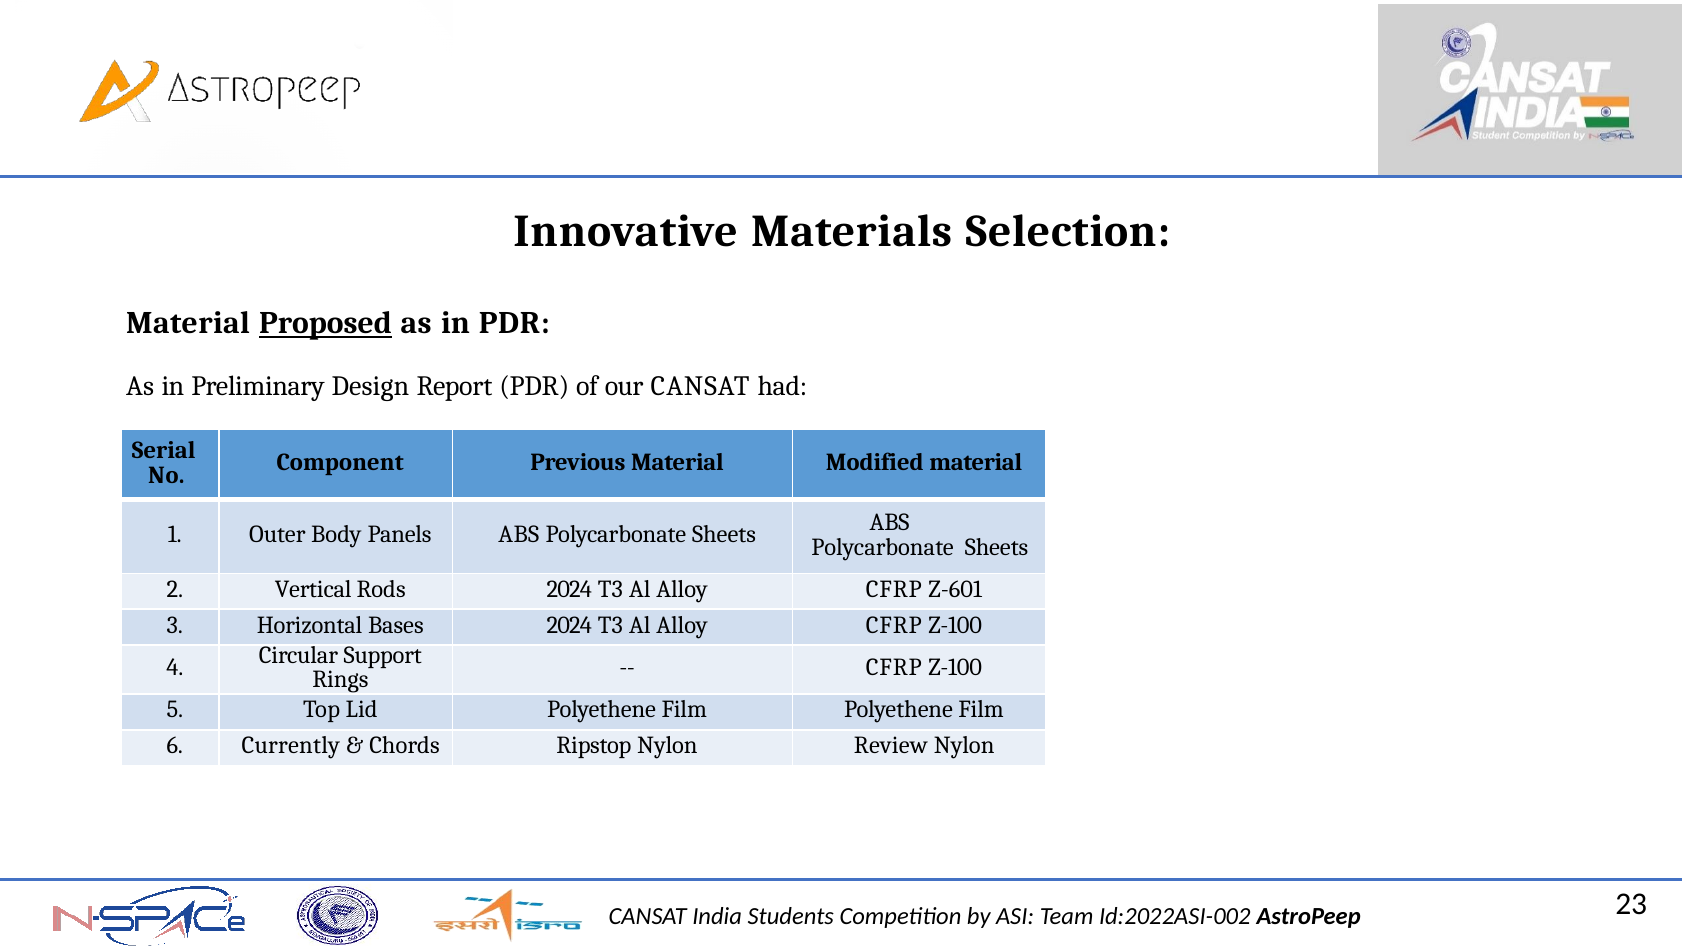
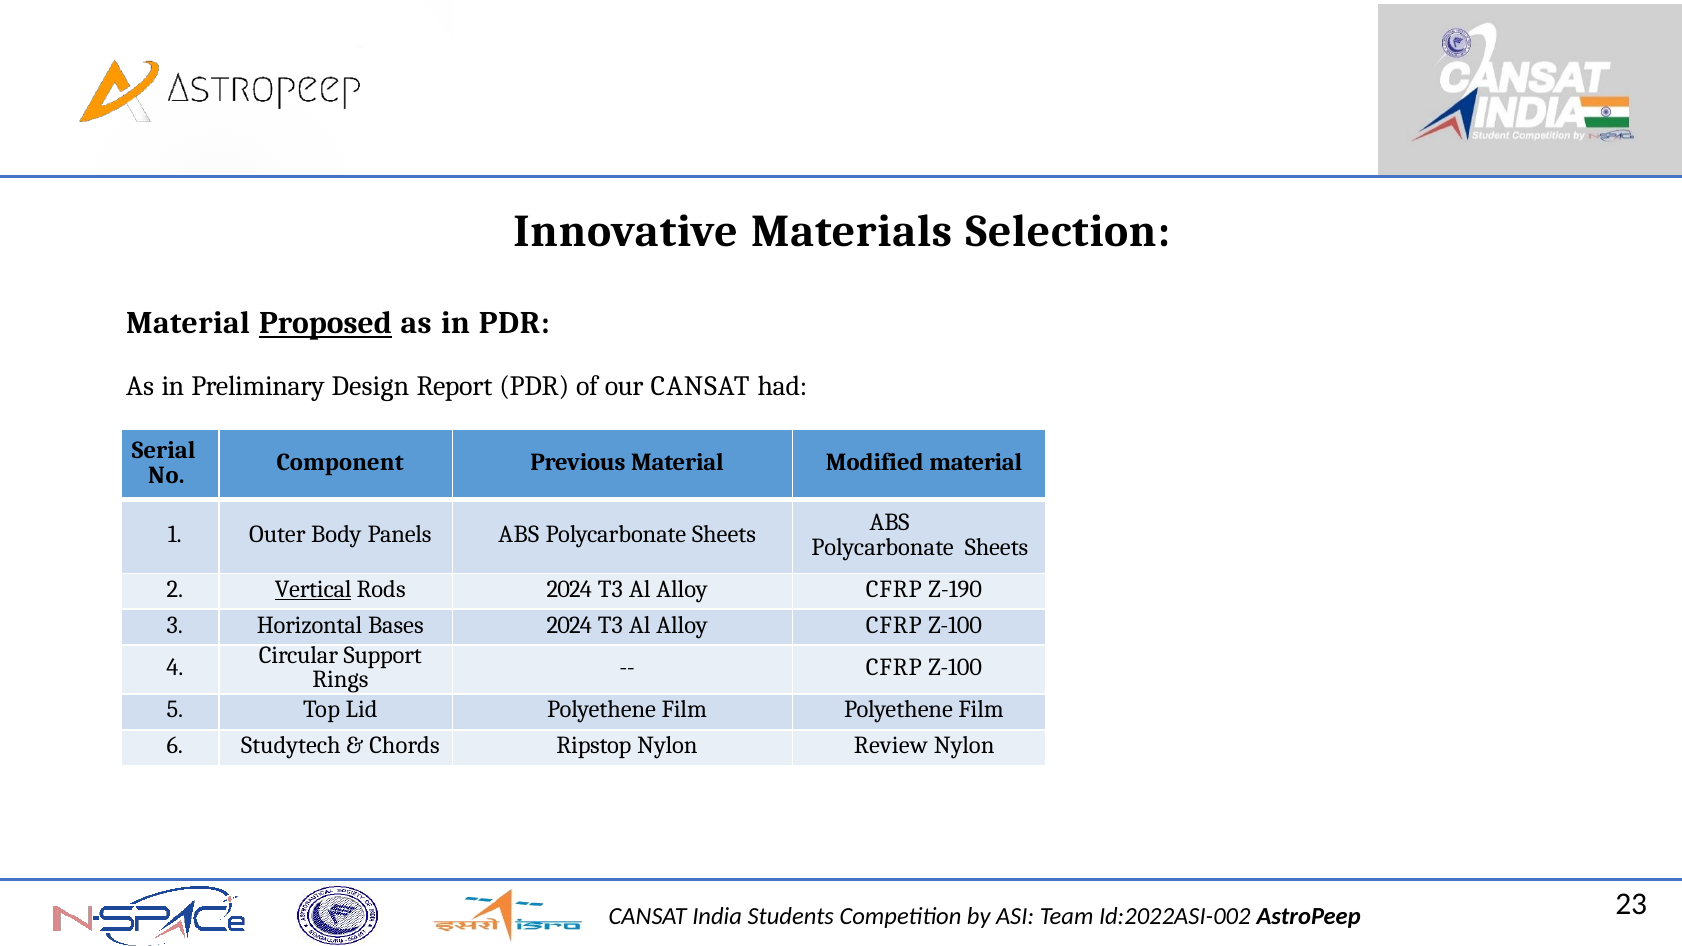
Vertical underline: none -> present (313, 589)
Z-601: Z-601 -> Z-190 (955, 589)
Currently: Currently -> Studytech (291, 746)
